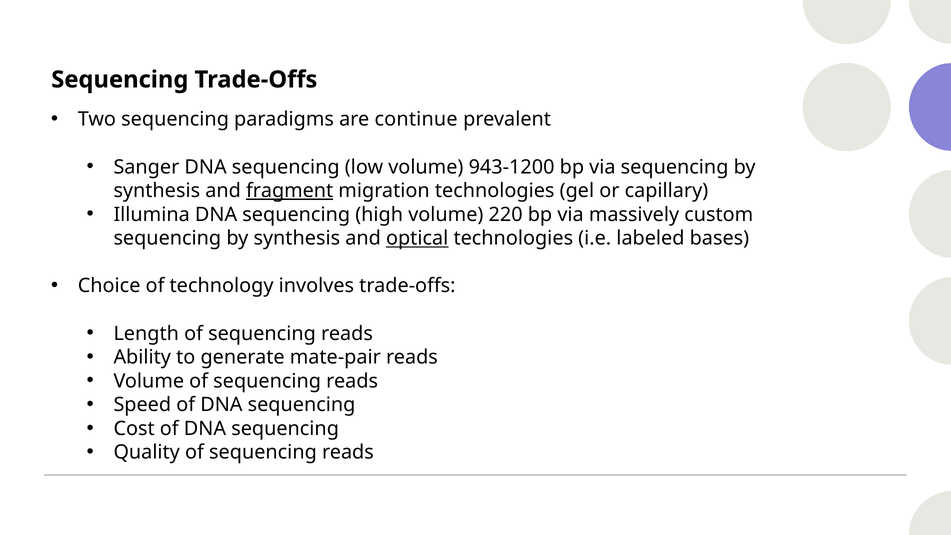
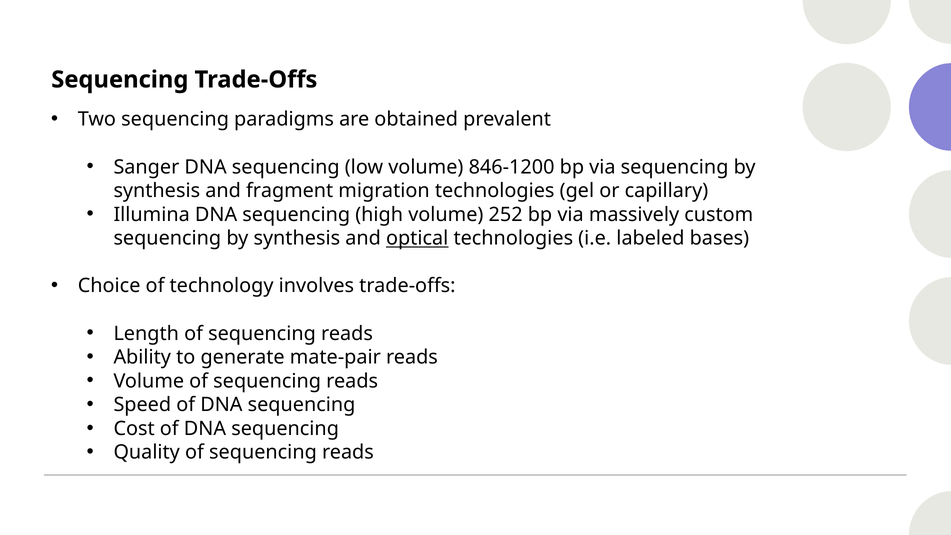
continue: continue -> obtained (416, 119)
943-1200: 943-1200 -> 846-1200 (512, 167)
fragment underline: present -> none (290, 191)
220: 220 -> 252 (506, 215)
